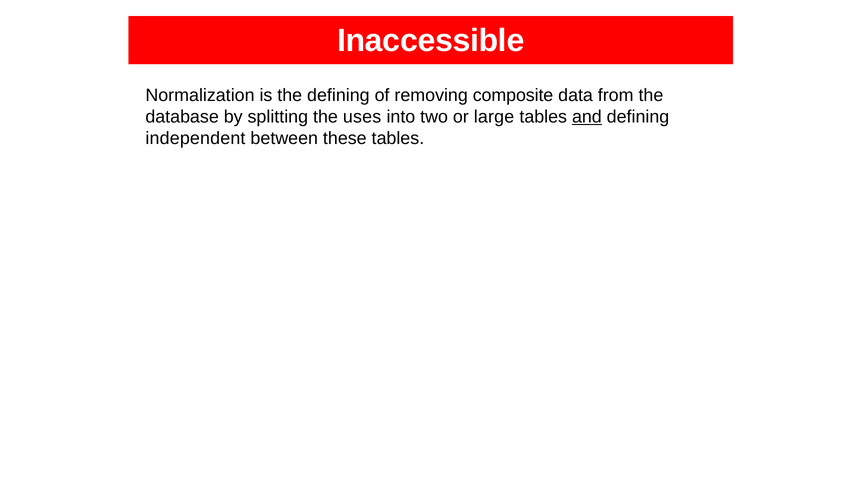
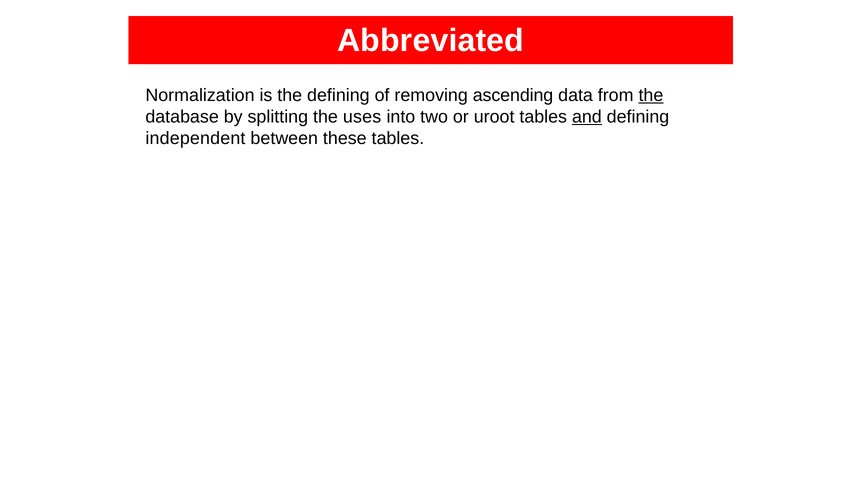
Inaccessible: Inaccessible -> Abbreviated (431, 41)
composite: composite -> ascending (513, 95)
the underline: none -> present (651, 95)
large: large -> uroot (494, 117)
